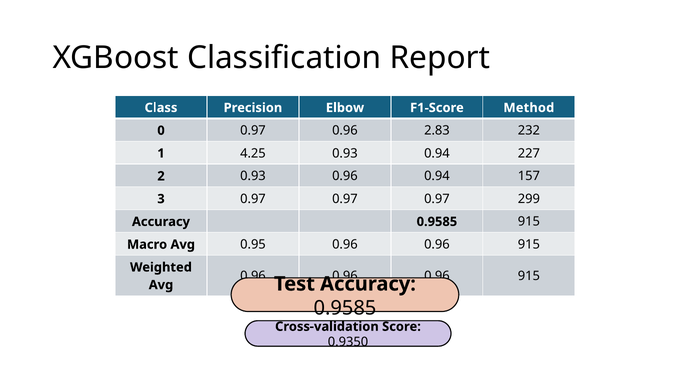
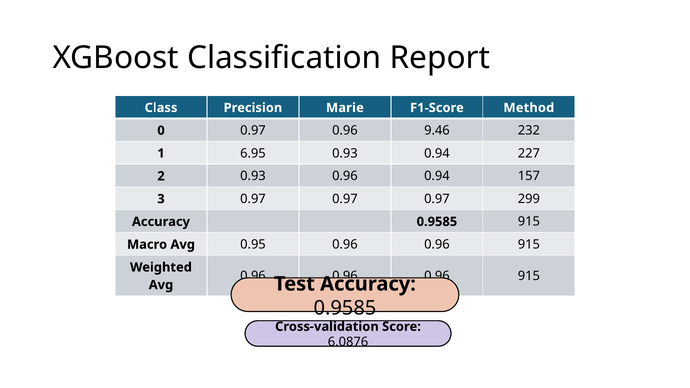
Elbow: Elbow -> Marie (345, 108)
2.83: 2.83 -> 9.46 (437, 131)
4.25: 4.25 -> 6.95 (253, 153)
0.9350: 0.9350 -> 6.0876 (348, 342)
